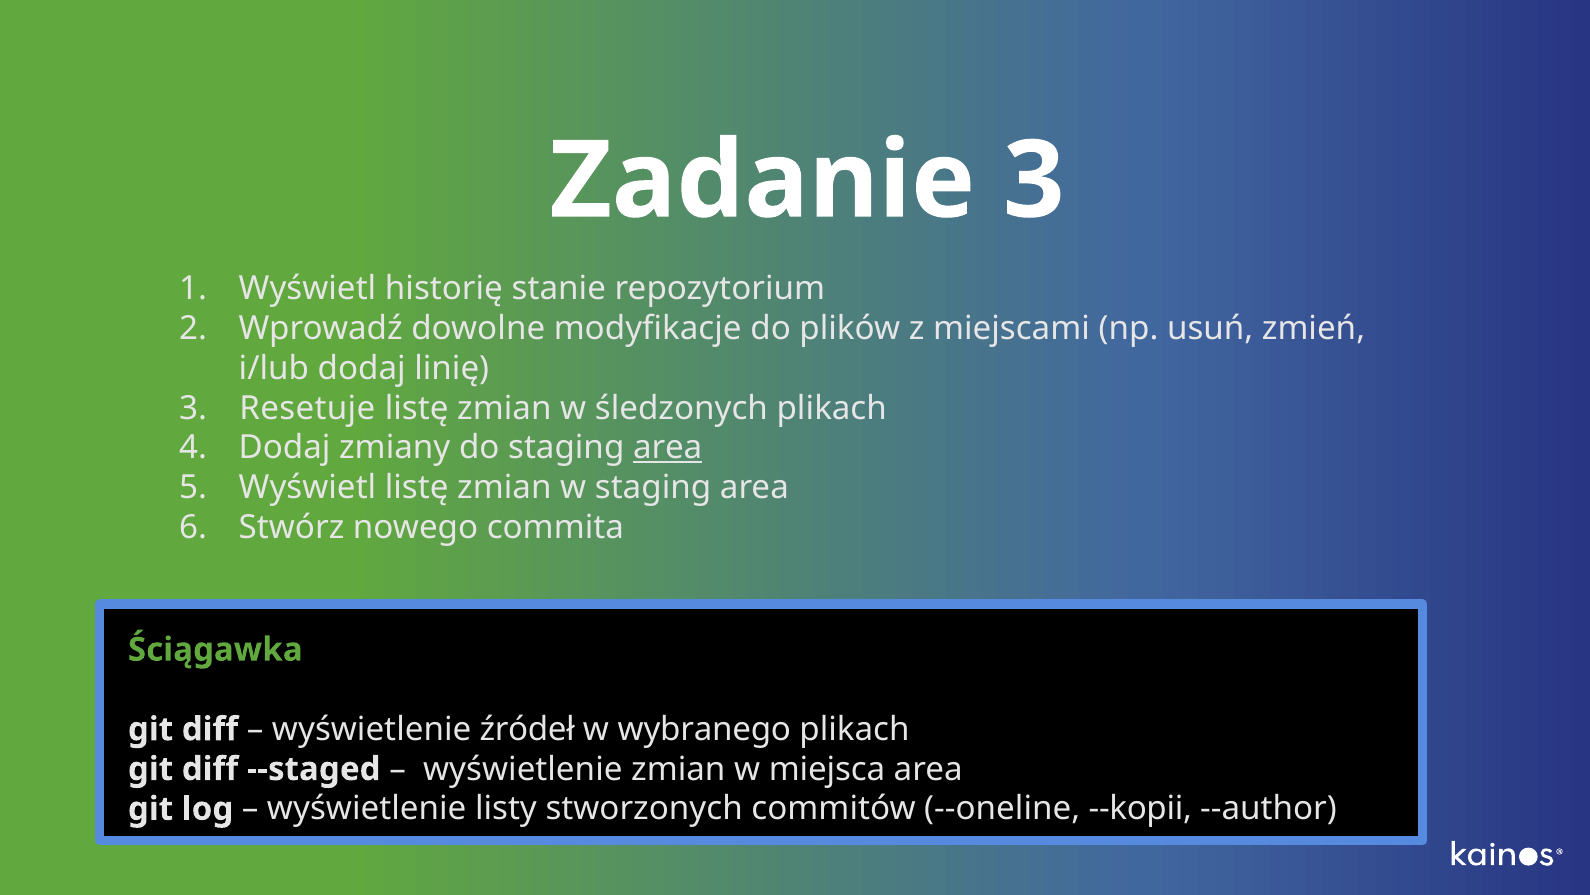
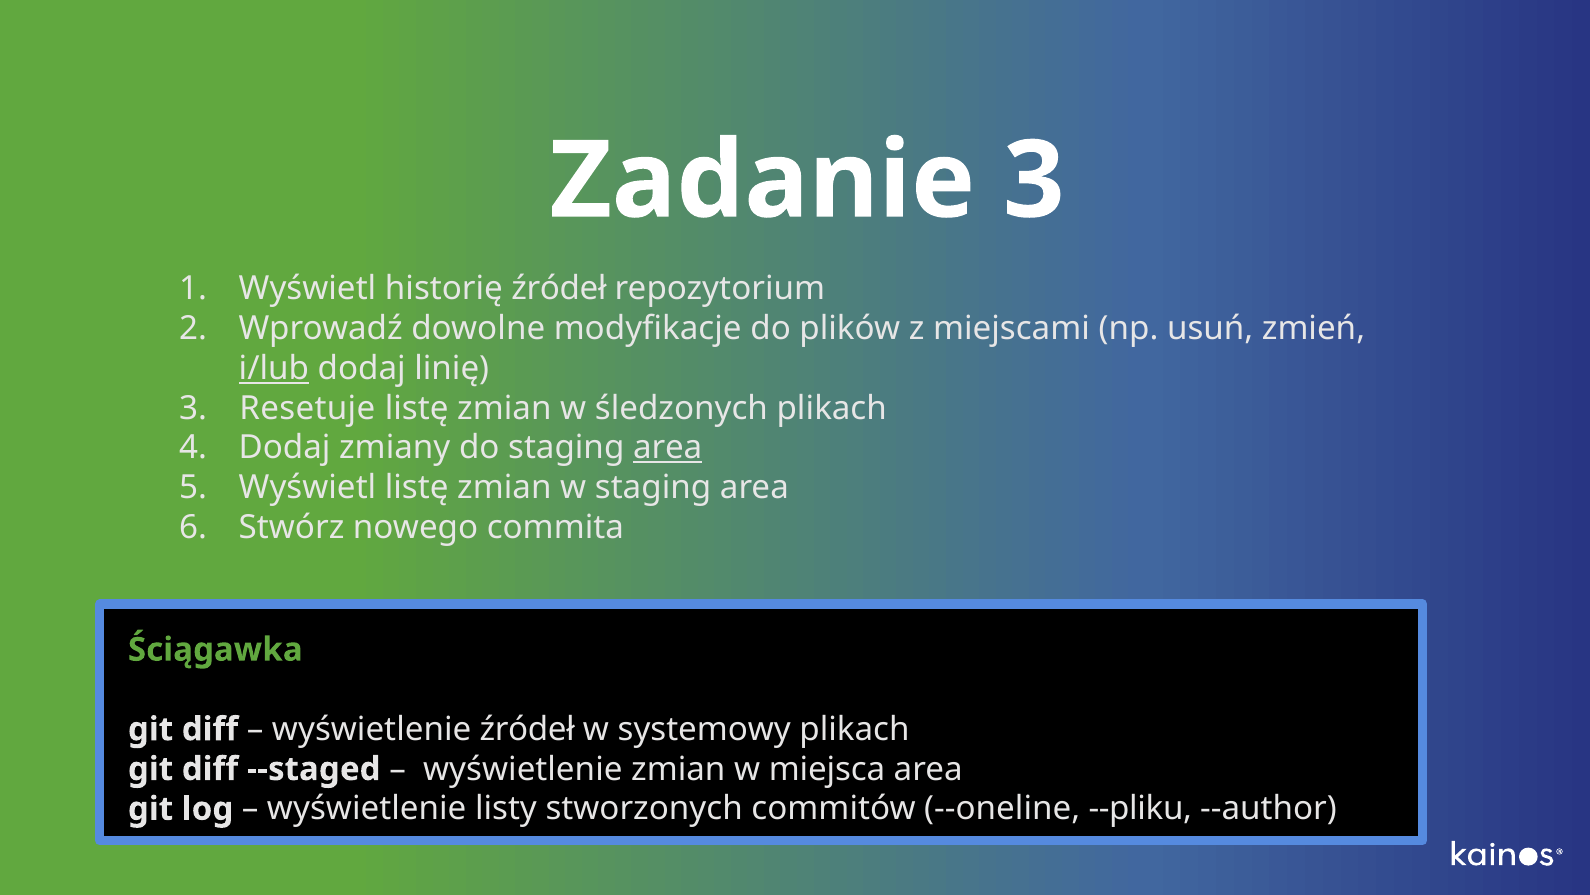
historię stanie: stanie -> źródeł (559, 289)
i/lub underline: none -> present (274, 368)
wybranego: wybranego -> systemowy (704, 729)
--kopii: --kopii -> --pliku (1140, 808)
